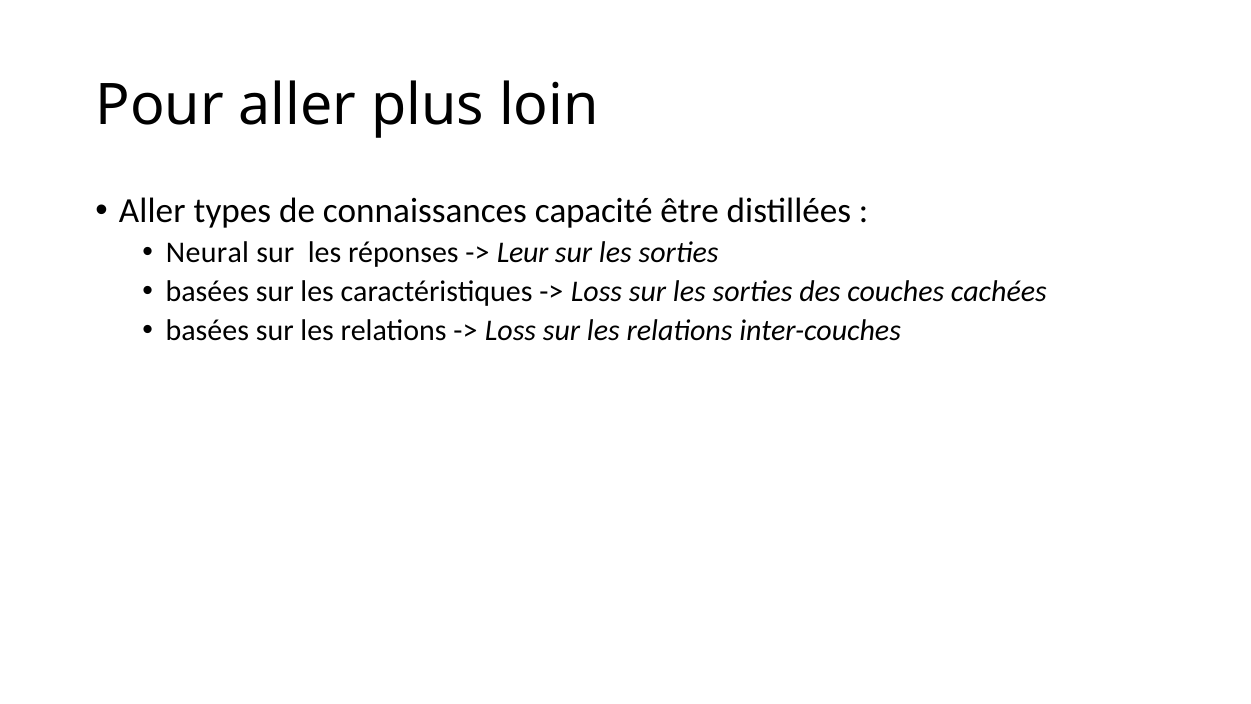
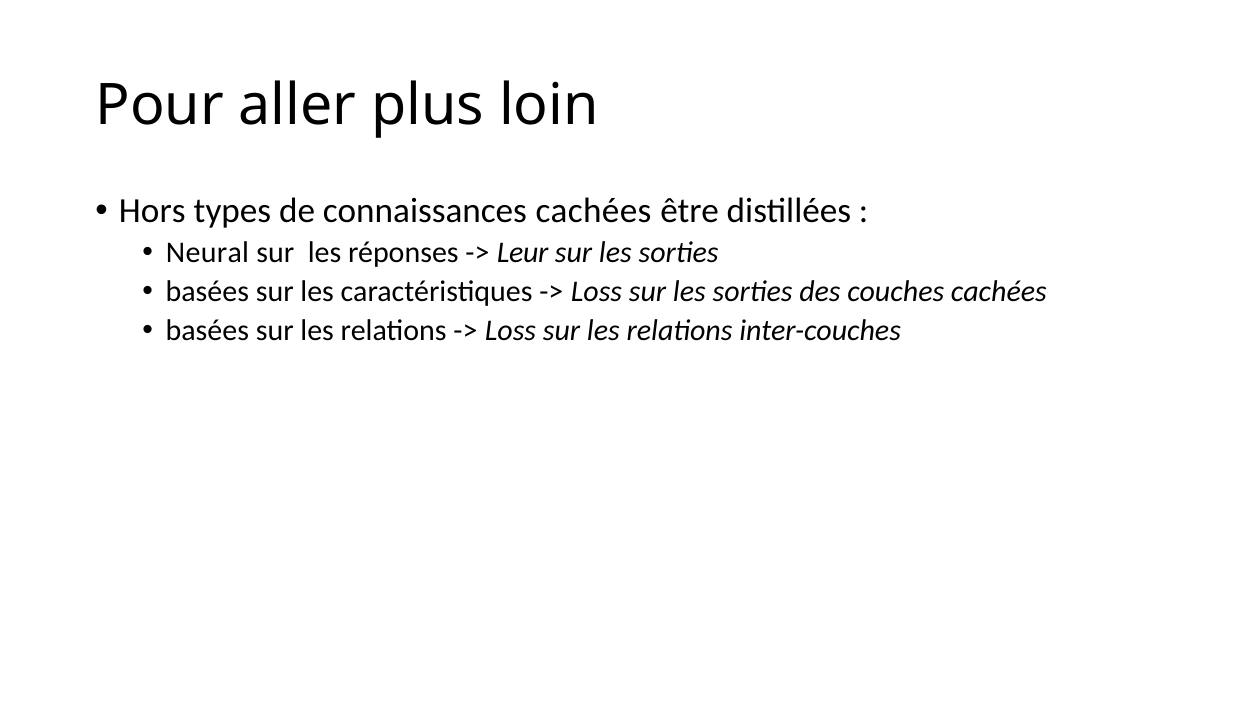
Aller: Aller -> Hors (152, 211)
connaissances capacité: capacité -> cachées (593, 211)
